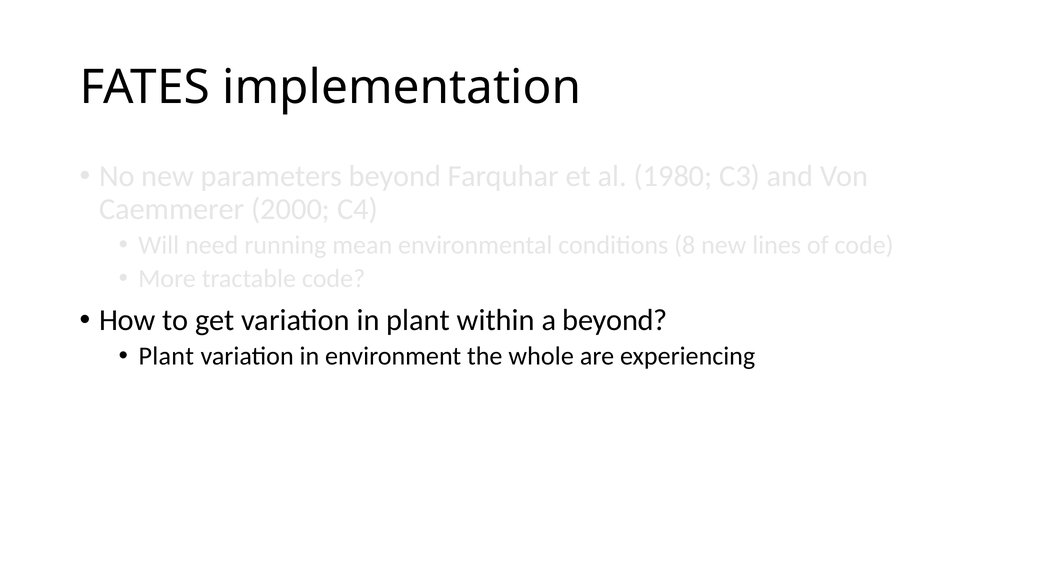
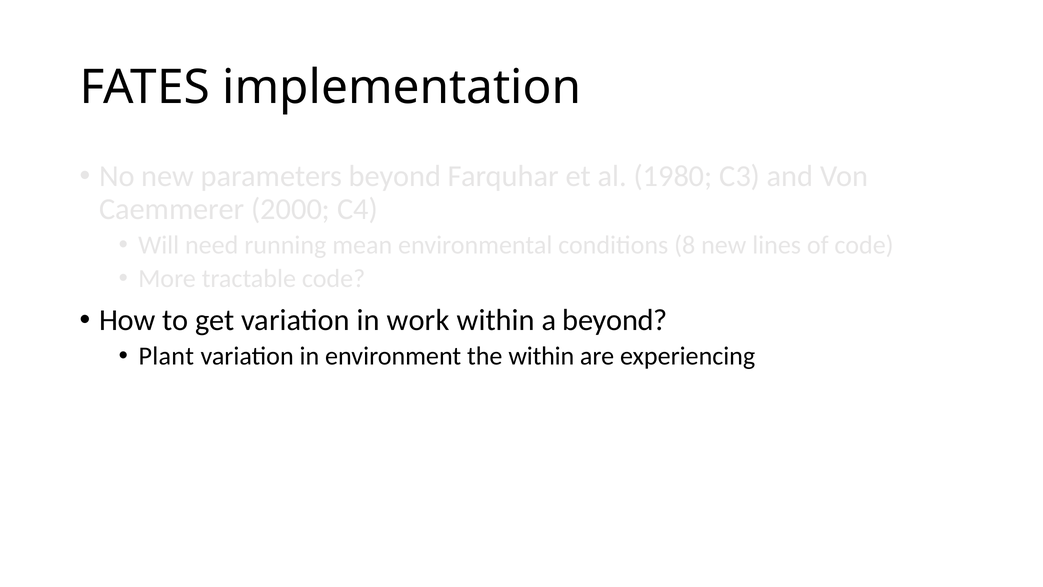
in plant: plant -> work (418, 320)
the whole: whole -> within (541, 356)
